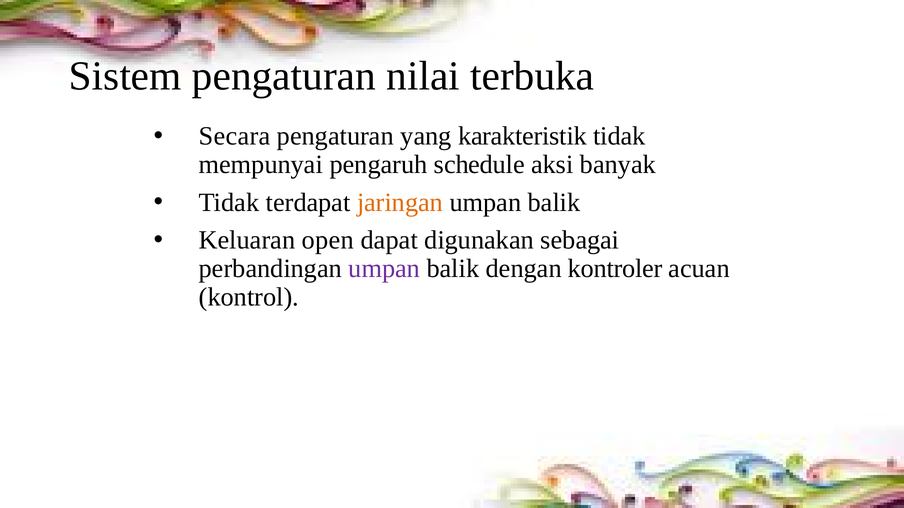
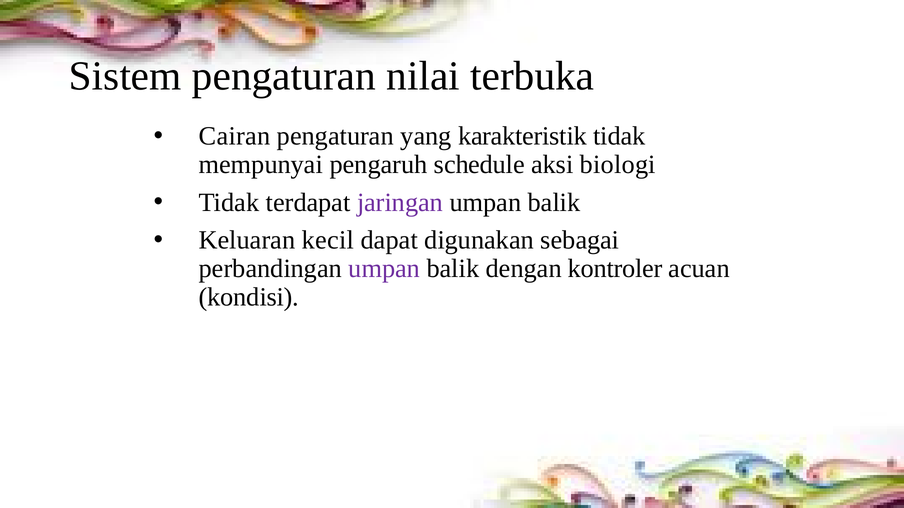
Secara: Secara -> Cairan (235, 136)
banyak: banyak -> biologi (618, 165)
jaringan colour: orange -> purple (400, 203)
open: open -> kecil (328, 240)
kontrol: kontrol -> kondisi (249, 297)
